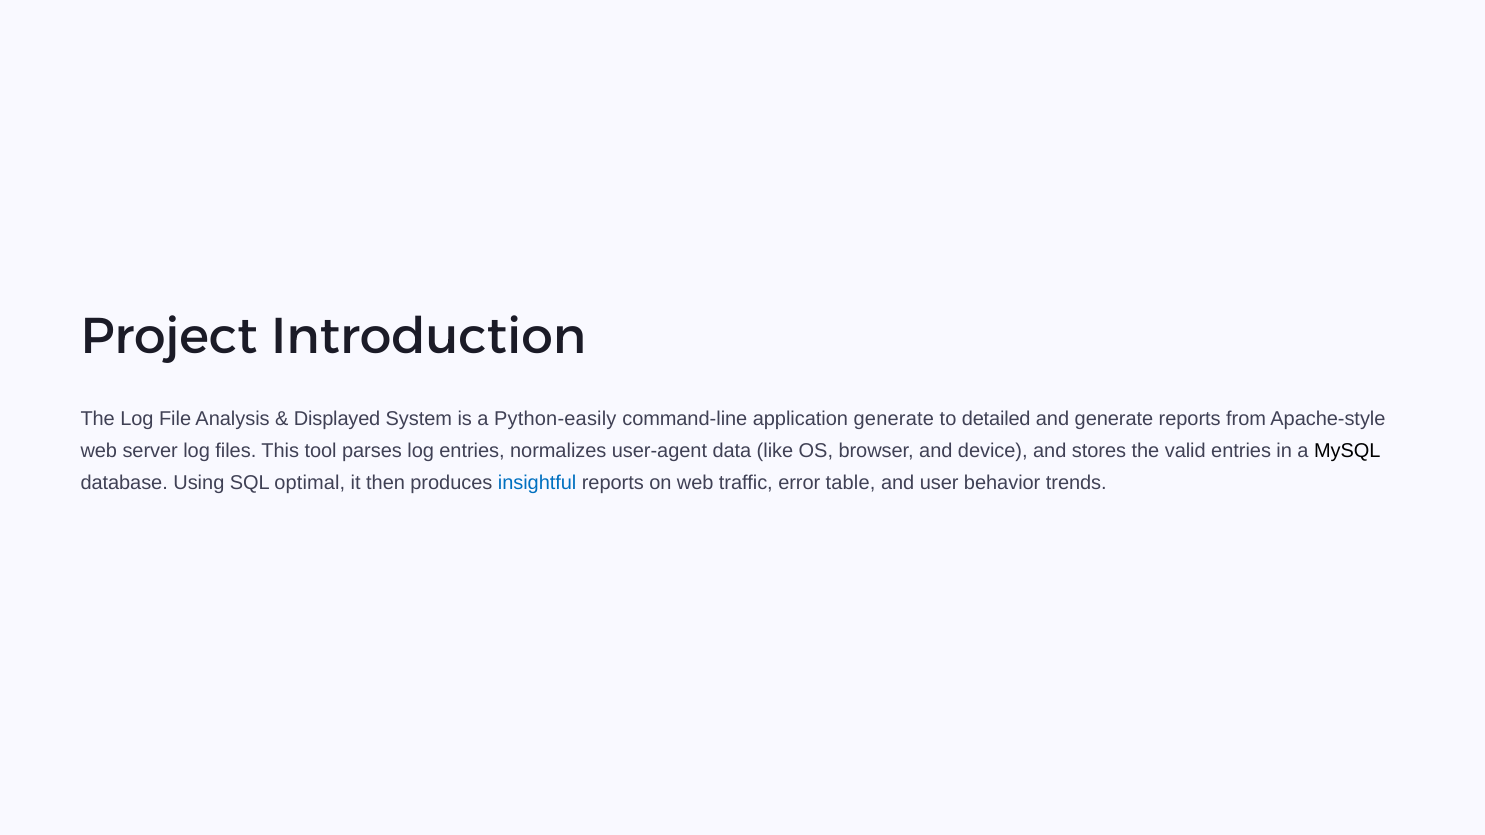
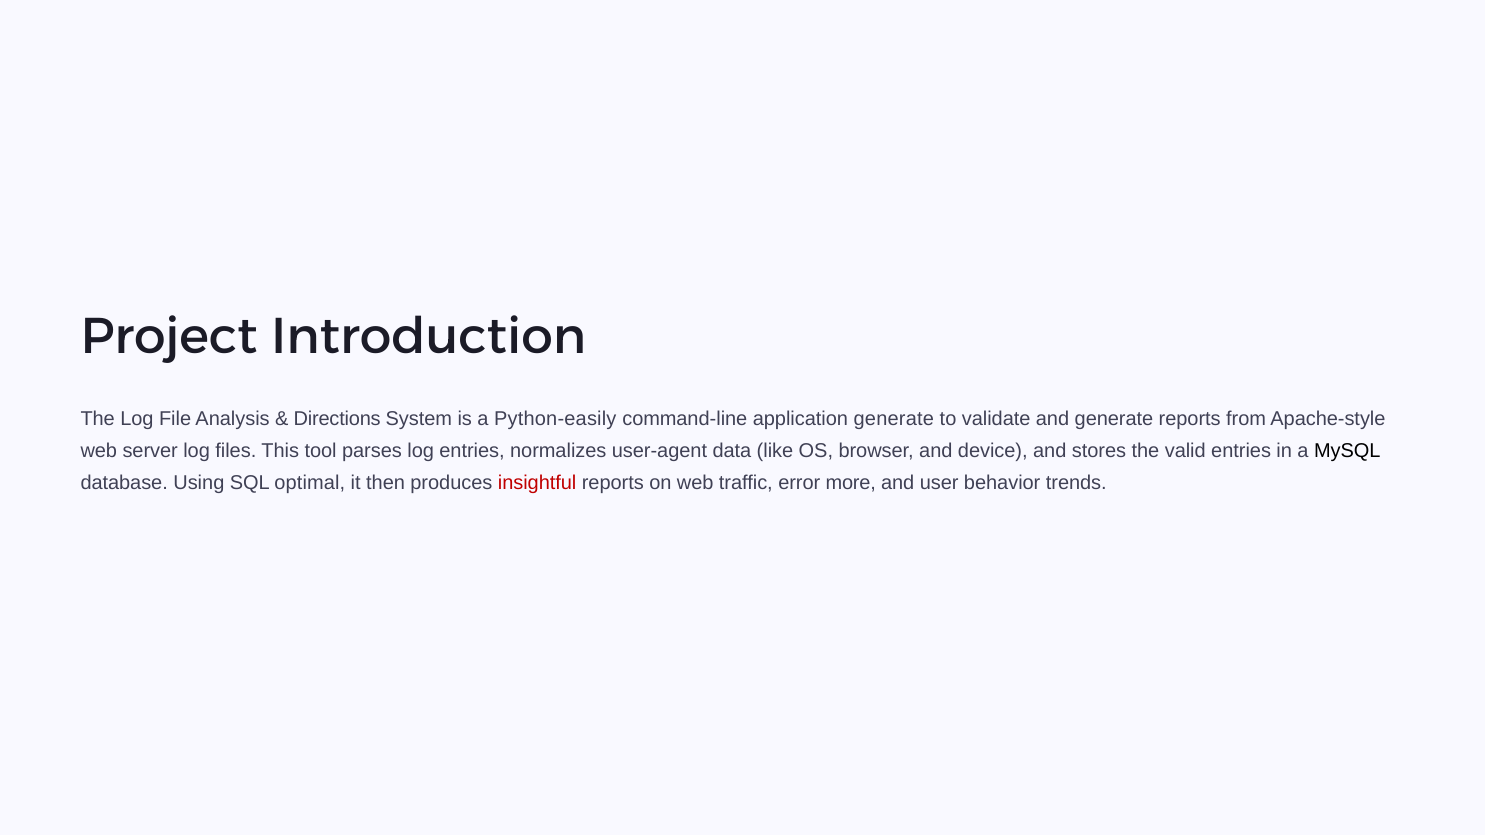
Displayed: Displayed -> Directions (337, 419)
detailed: detailed -> validate (996, 419)
insightful colour: blue -> red (537, 483)
table: table -> more (851, 483)
